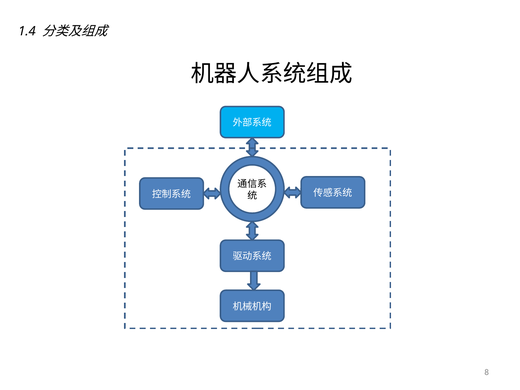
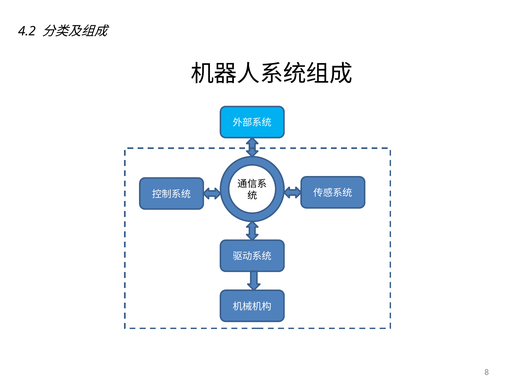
1.4: 1.4 -> 4.2 (27, 31)
